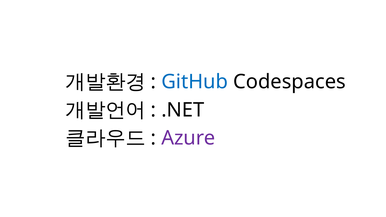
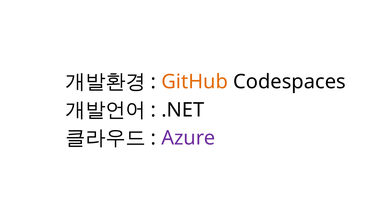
GitHub colour: blue -> orange (195, 82)
